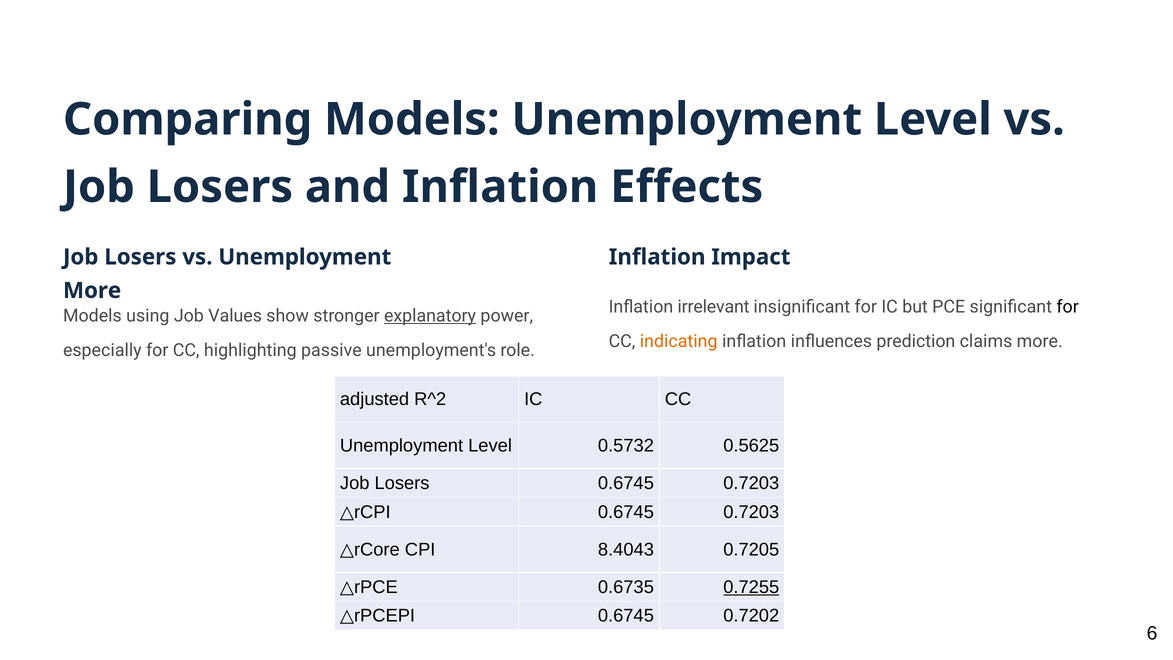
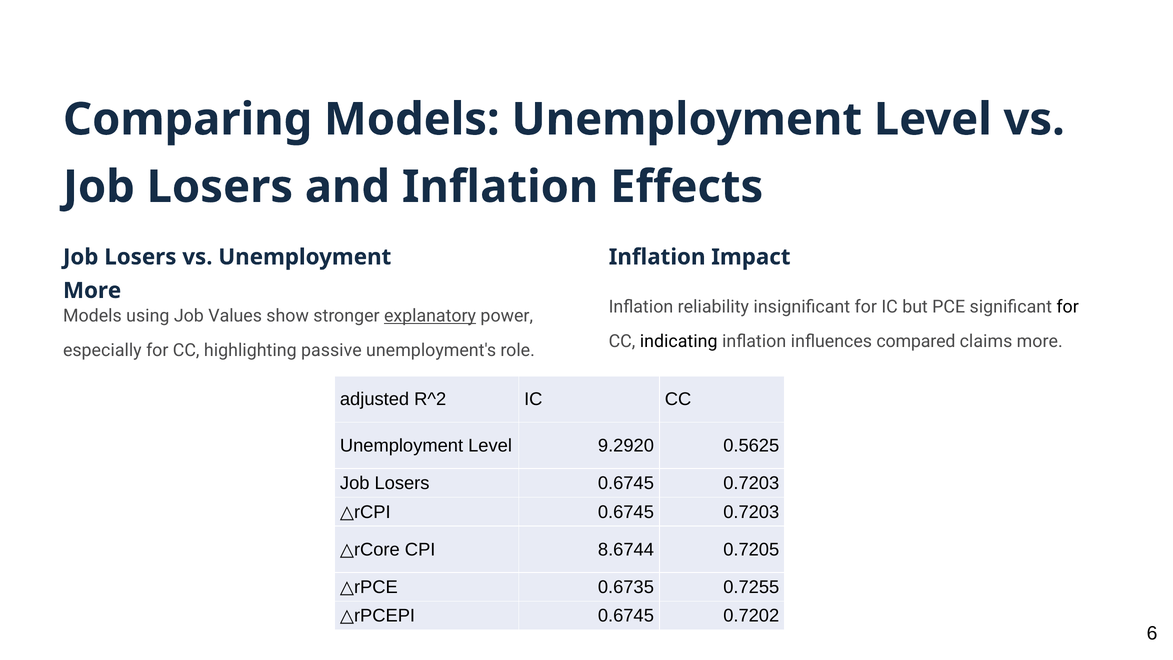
irrelevant: irrelevant -> reliability (713, 307)
indicating colour: orange -> black (679, 342)
prediction: prediction -> compared (916, 342)
0.5732: 0.5732 -> 9.2920 (626, 445)
8.4043: 8.4043 -> 8.6744 (626, 549)
0.7255 underline: present -> none (751, 587)
